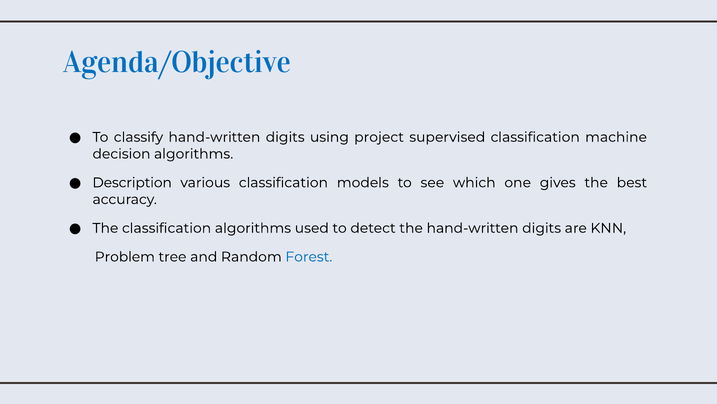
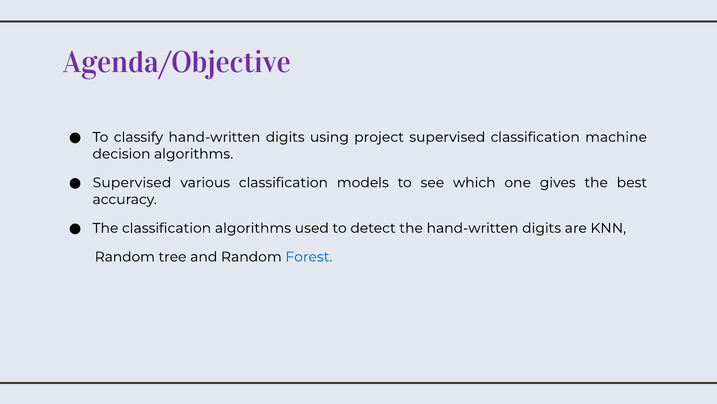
Agenda/Objective colour: blue -> purple (177, 62)
Description: Description -> Supervised (132, 182)
Problem: Problem -> Random (125, 256)
